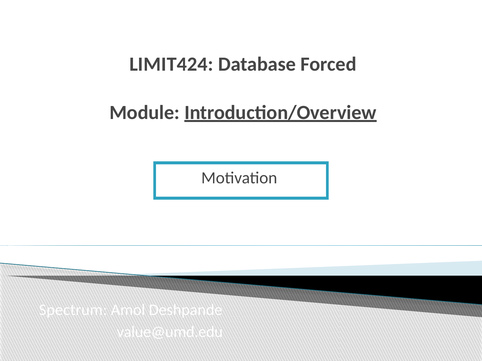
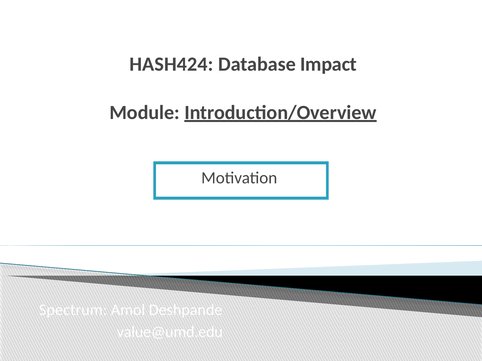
LIMIT424: LIMIT424 -> HASH424 (171, 64)
Forced: Forced -> Impact (328, 64)
